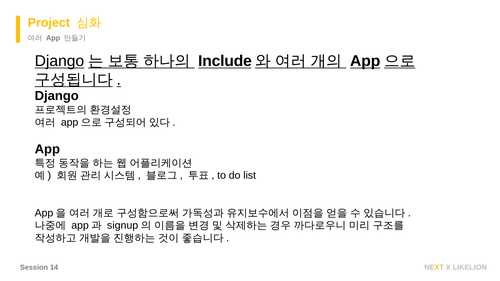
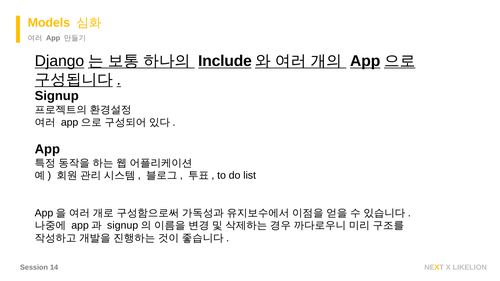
Project: Project -> Models (49, 23)
Django: Django -> Signup (57, 96)
